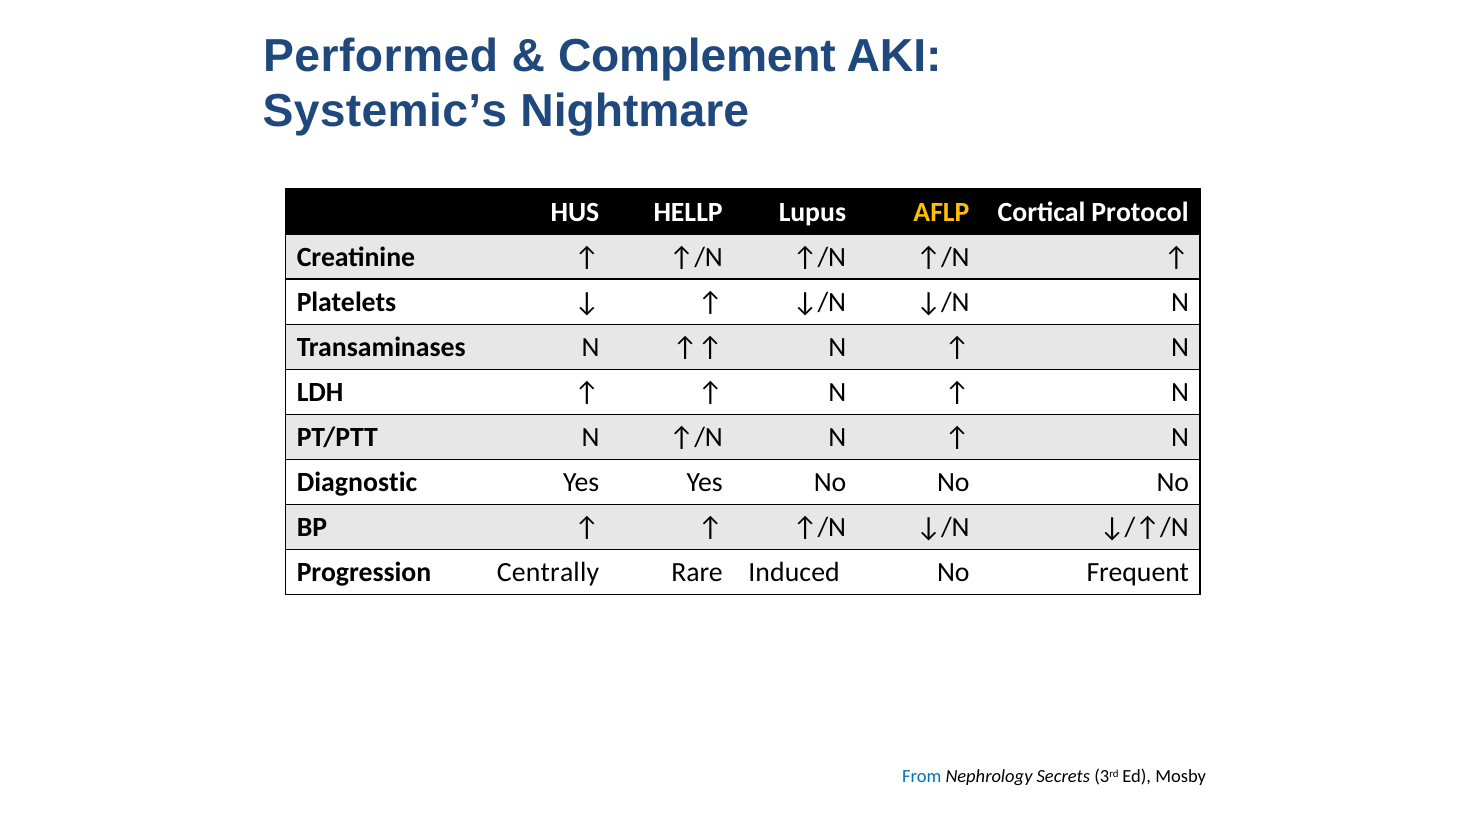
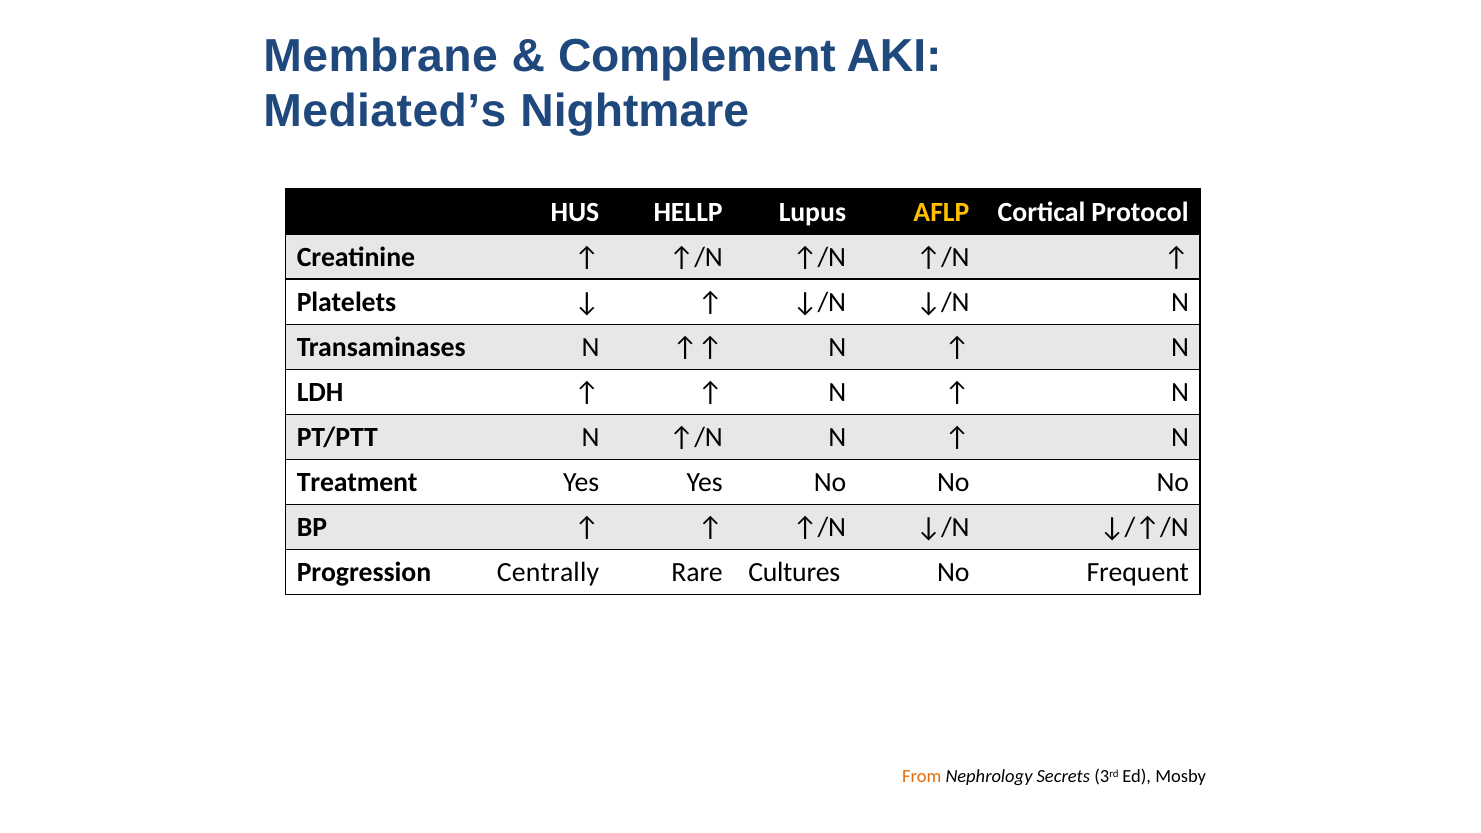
Performed: Performed -> Membrane (381, 56)
Systemic’s: Systemic’s -> Mediated’s (385, 112)
Diagnostic: Diagnostic -> Treatment (357, 482)
Induced: Induced -> Cultures (794, 572)
From colour: blue -> orange (922, 777)
